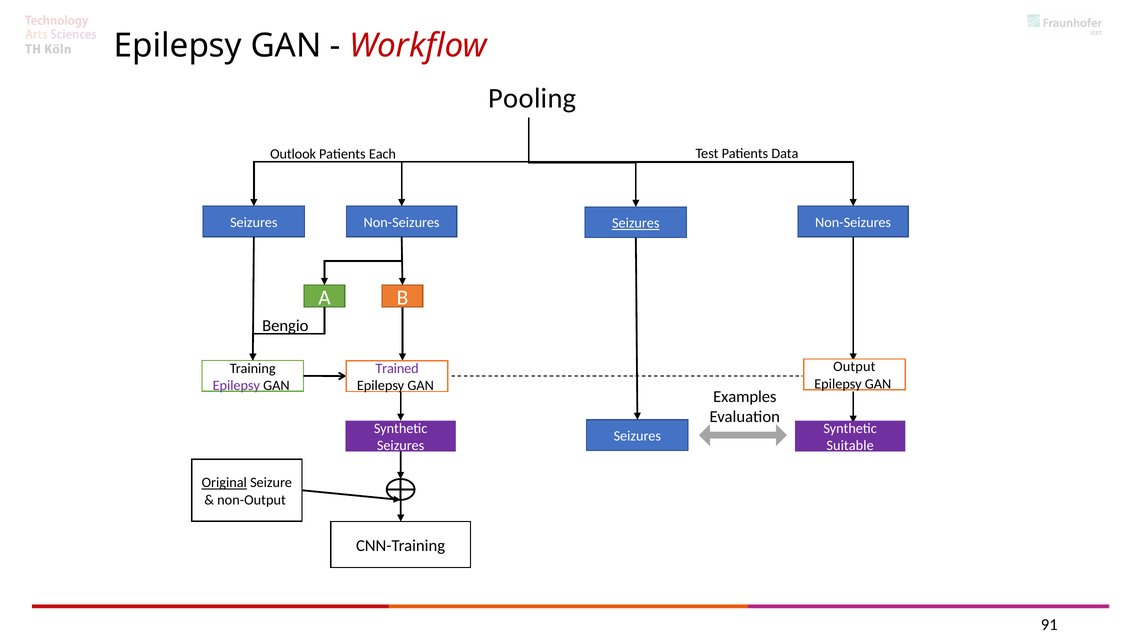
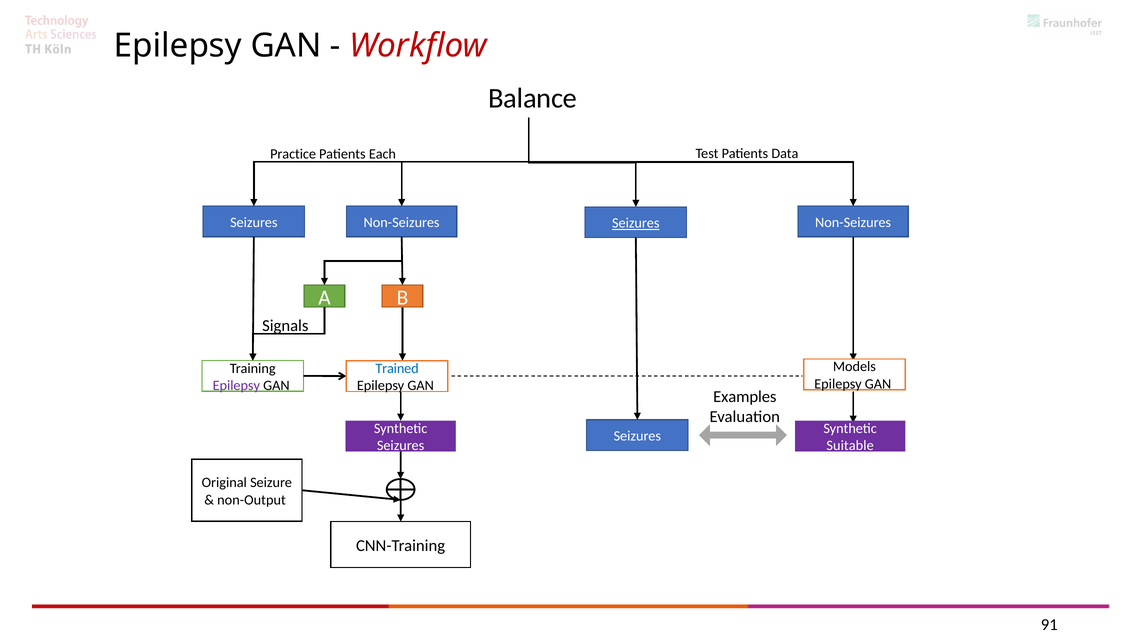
Pooling: Pooling -> Balance (533, 98)
Outlook: Outlook -> Practice (293, 154)
Bengio: Bengio -> Signals (285, 326)
Output: Output -> Models (854, 367)
Trained colour: purple -> blue (397, 368)
Original underline: present -> none (224, 483)
